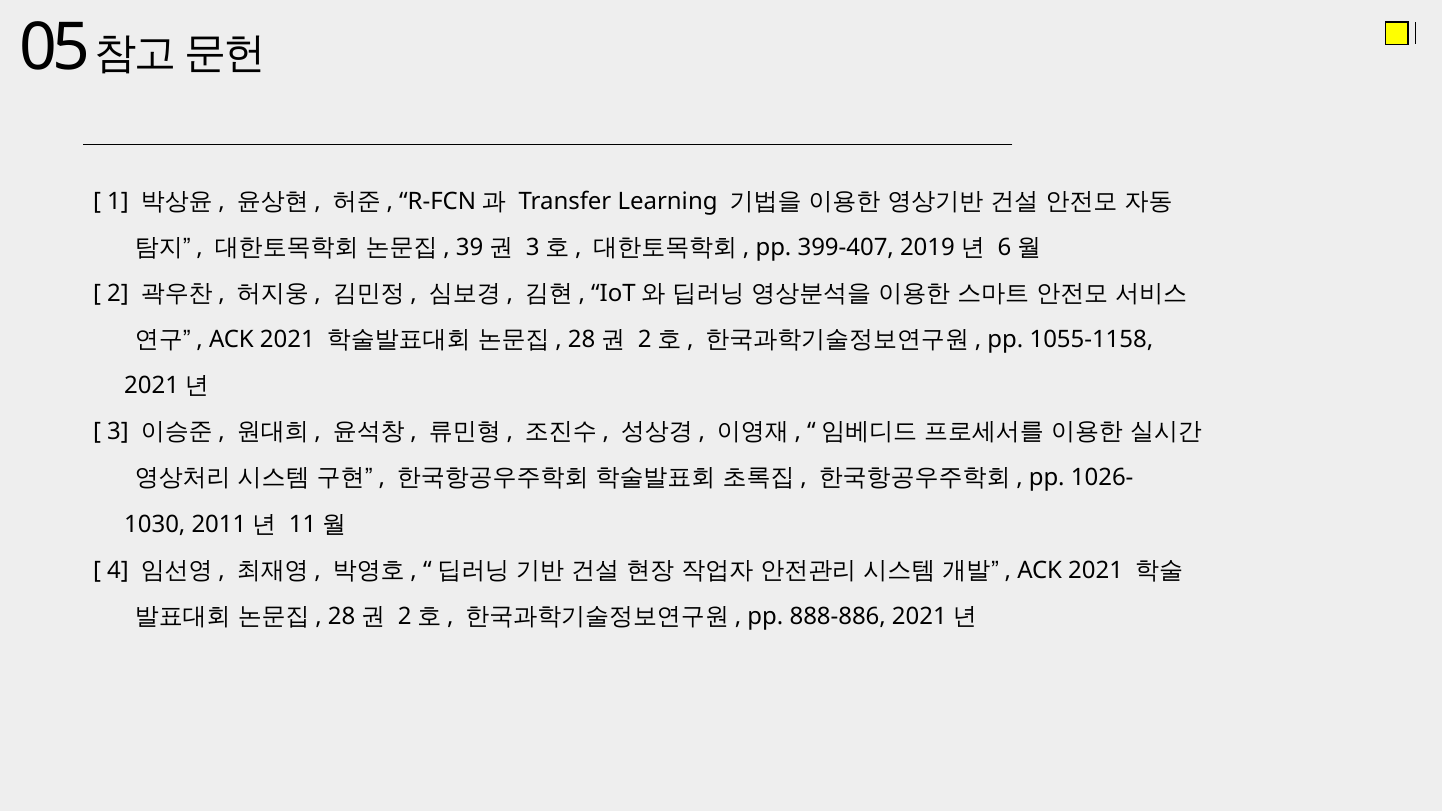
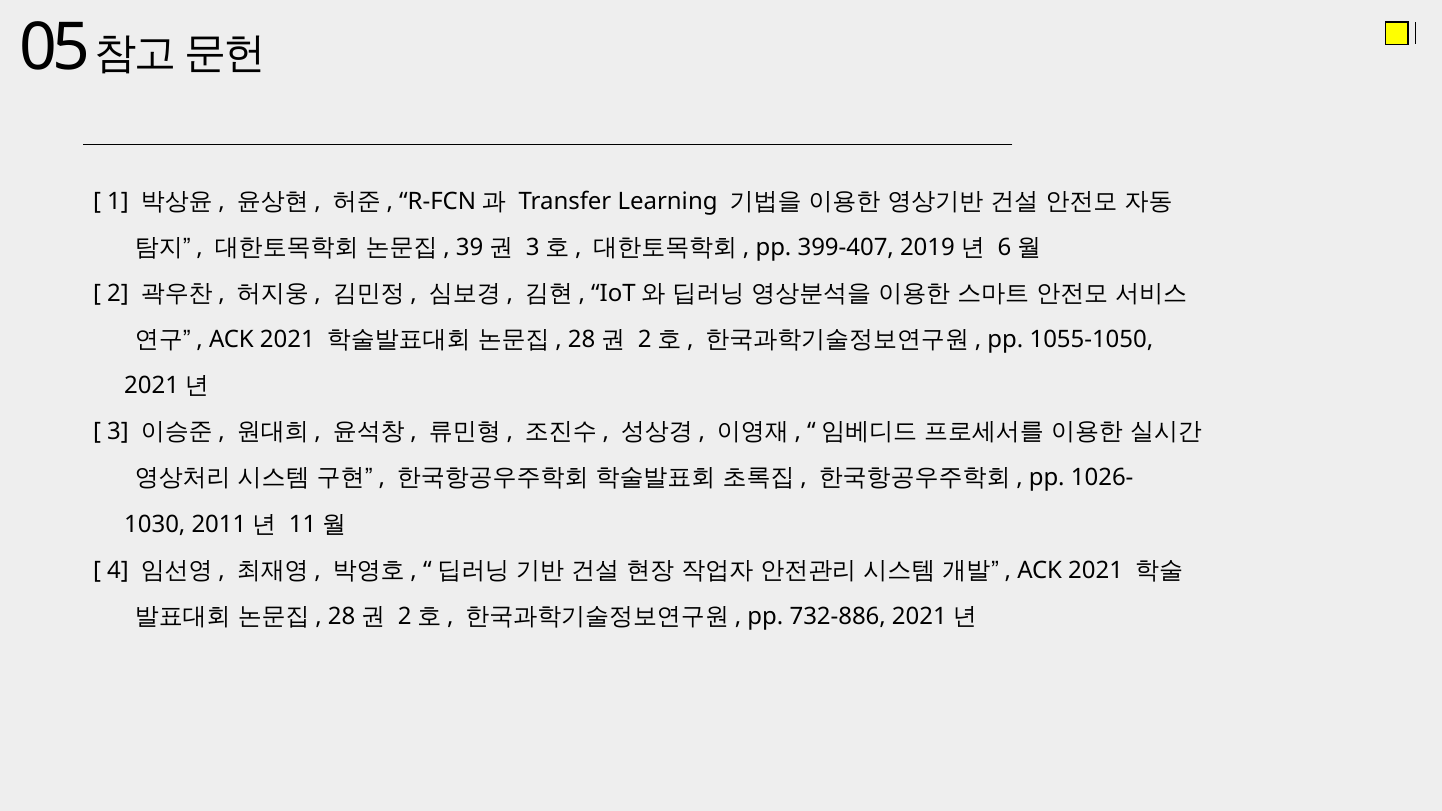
1055-1158: 1055-1158 -> 1055-1050 (1091, 340)
888-886: 888-886 -> 732-886 (838, 616)
